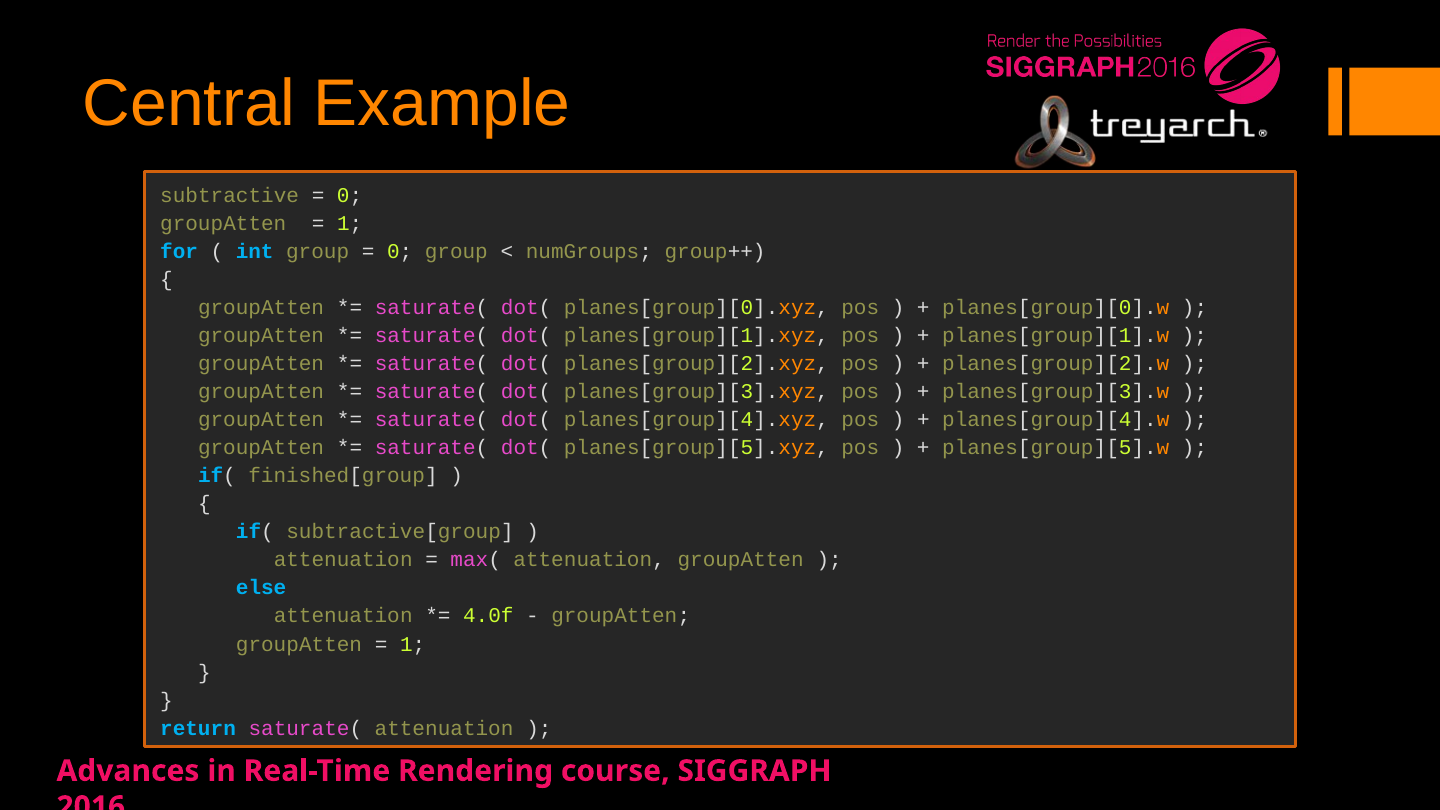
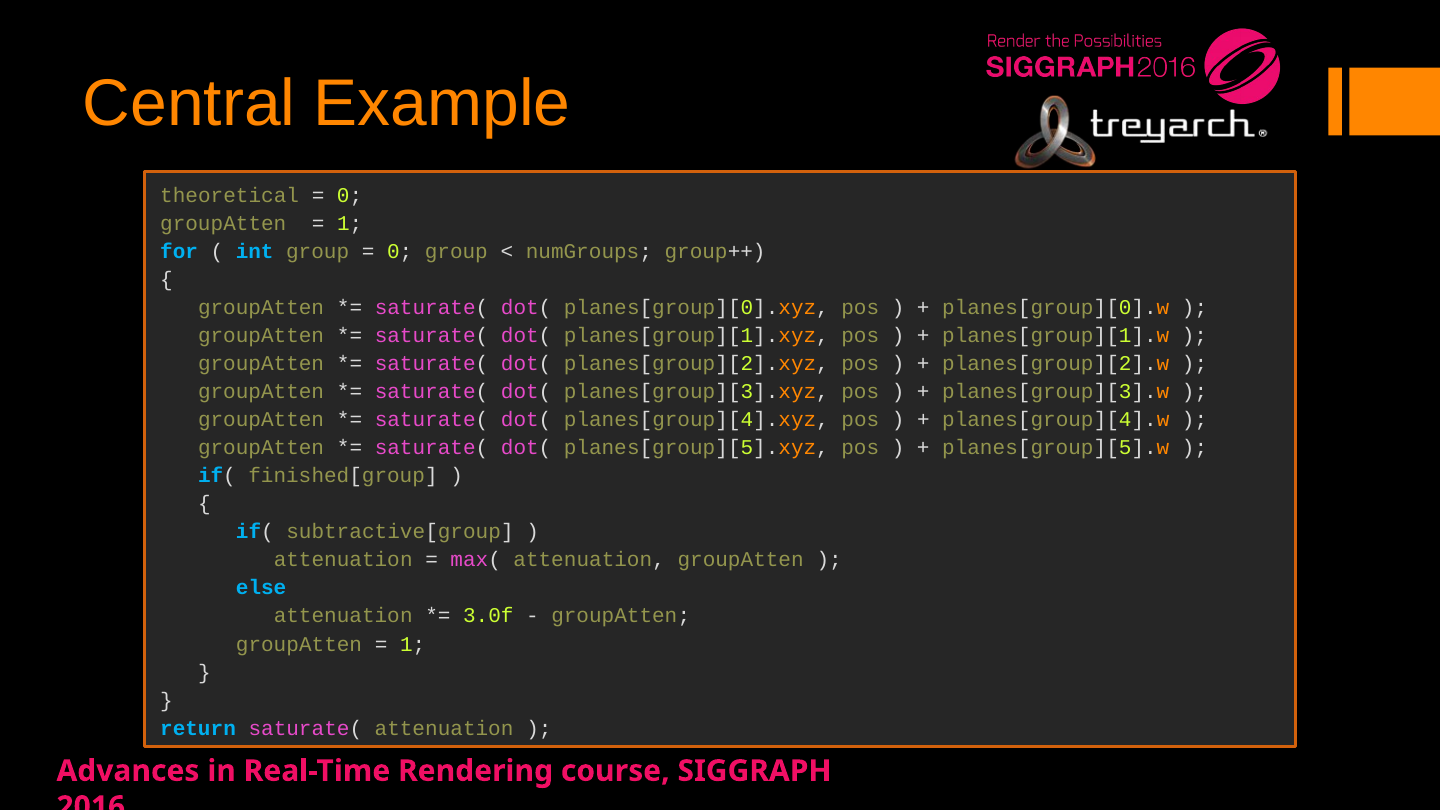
subtractive: subtractive -> theoretical (230, 195)
4.0f: 4.0f -> 3.0f (488, 616)
